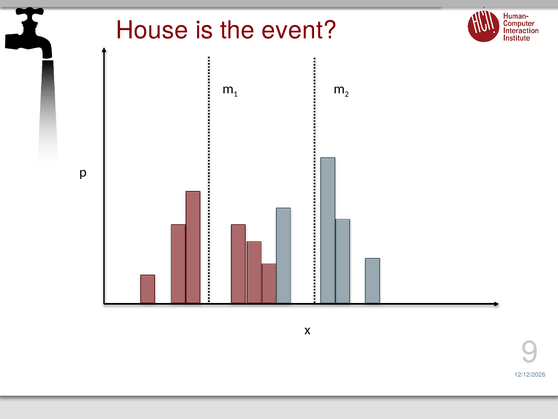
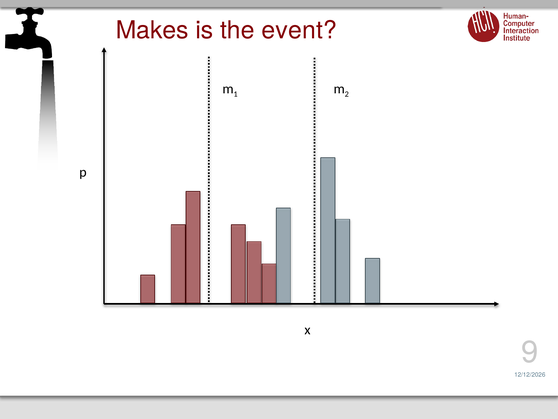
House: House -> Makes (152, 30)
